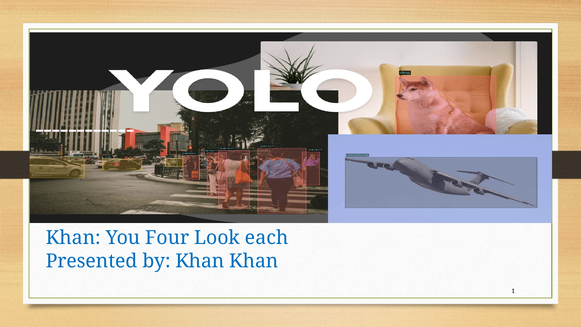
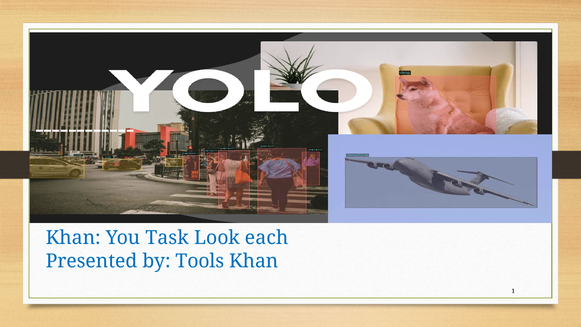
Four: Four -> Task (167, 238)
by Khan: Khan -> Tools (200, 261)
